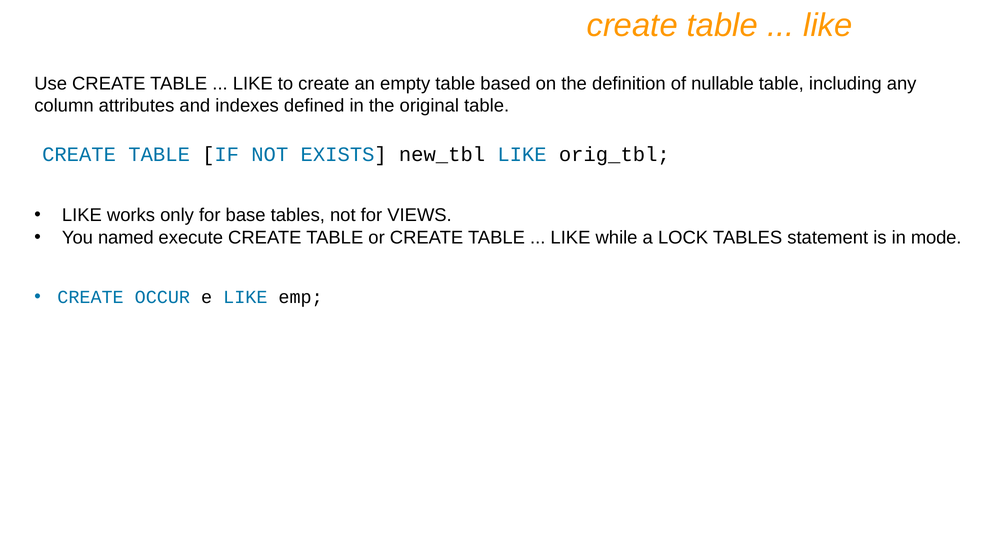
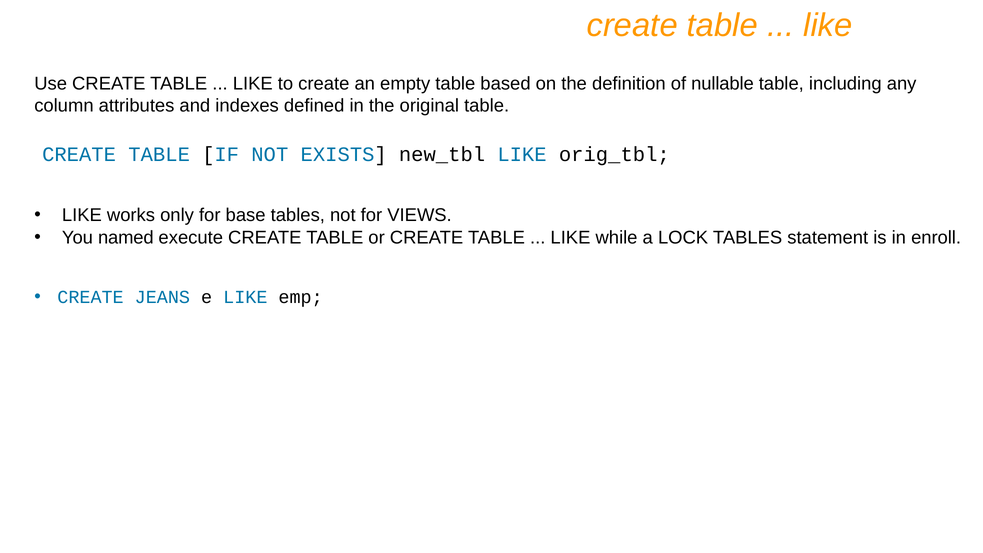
mode: mode -> enroll (936, 237)
OCCUR: OCCUR -> JEANS (162, 297)
